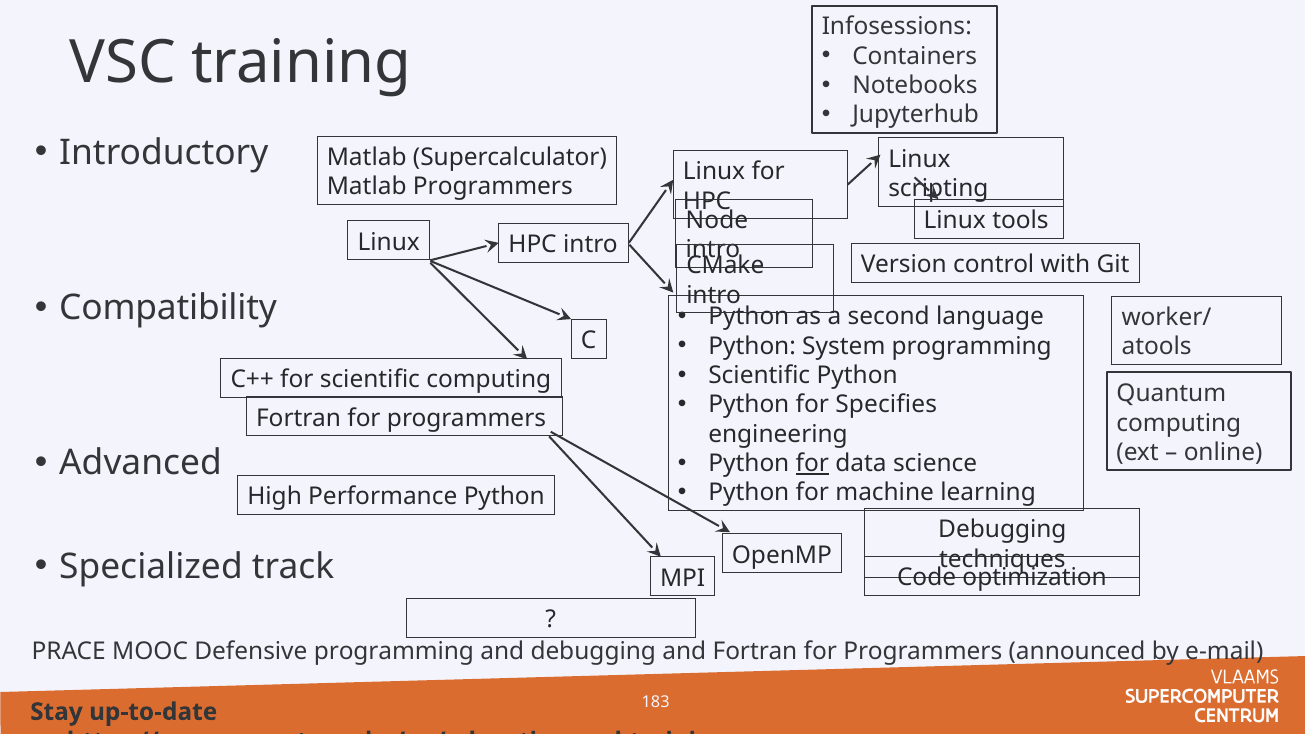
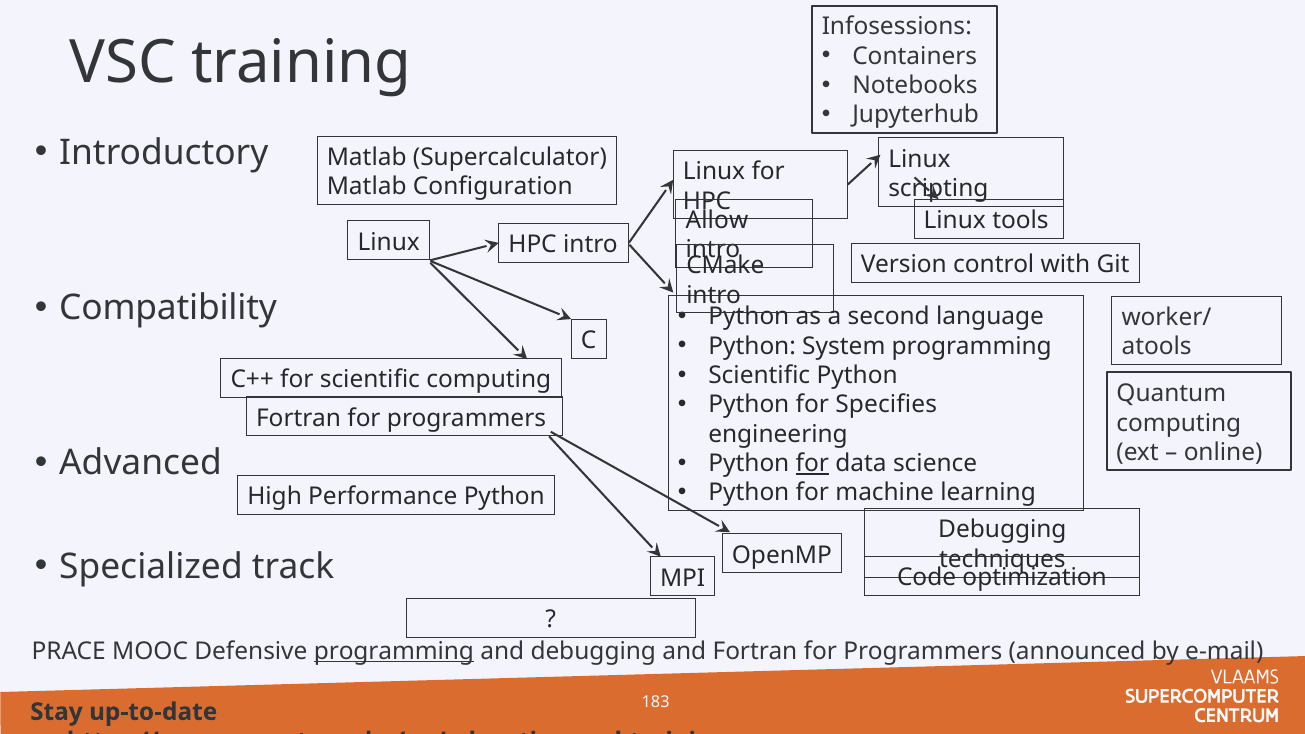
Matlab Programmers: Programmers -> Configuration (493, 187)
Node: Node -> Allow (717, 220)
programming underline: none -> present (394, 651)
